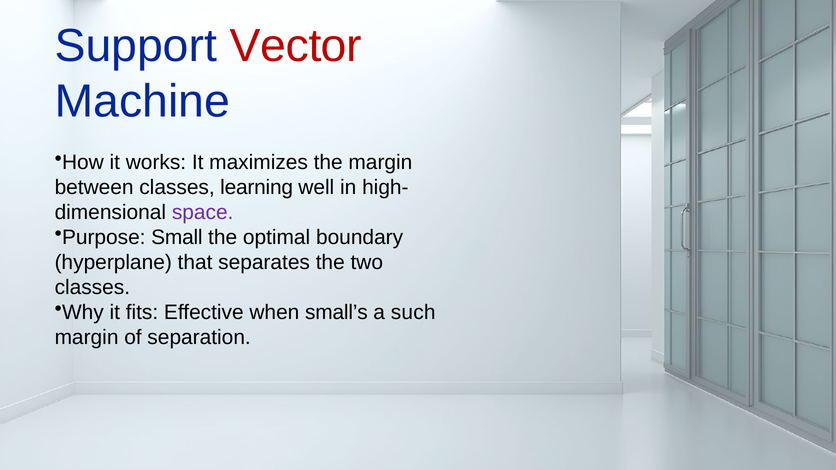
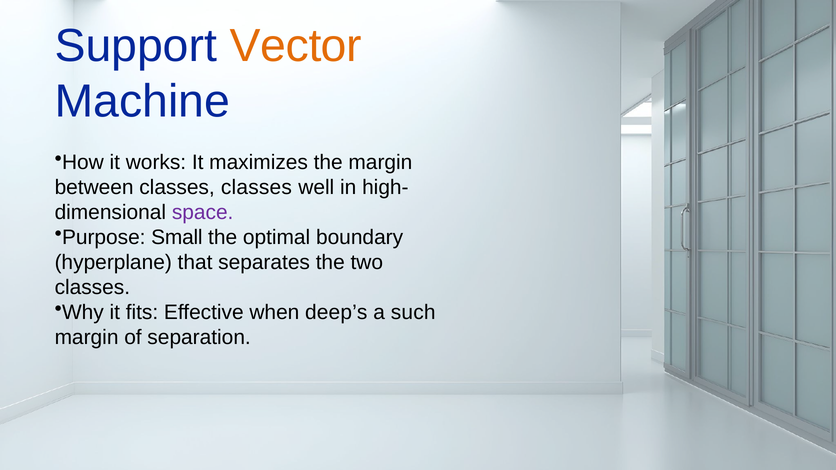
Vector colour: red -> orange (296, 46)
classes learning: learning -> classes (256, 187)
small’s: small’s -> deep’s (336, 313)
